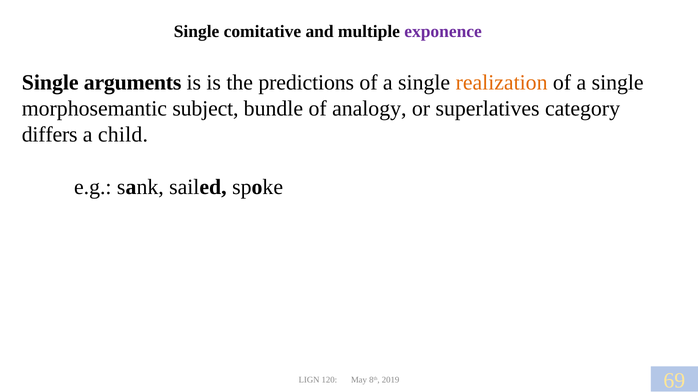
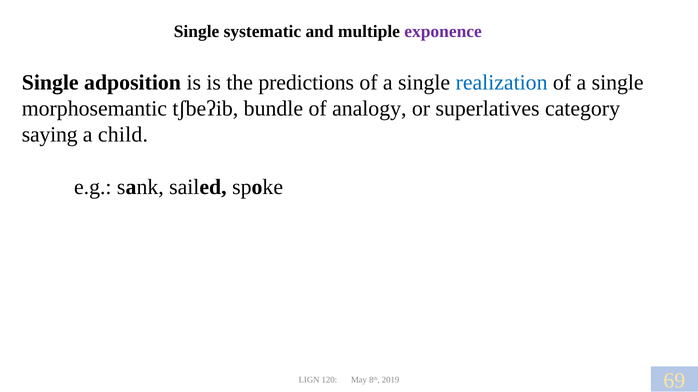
comitative: comitative -> systematic (262, 32)
arguments: arguments -> adposition (133, 83)
realization colour: orange -> blue (502, 83)
subject: subject -> tʃbeʔib (205, 109)
differs: differs -> saying (50, 135)
